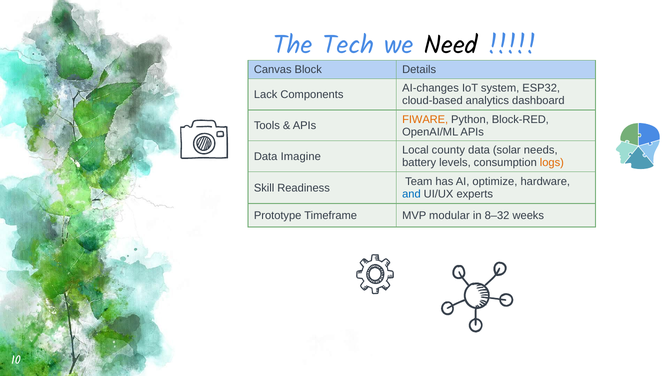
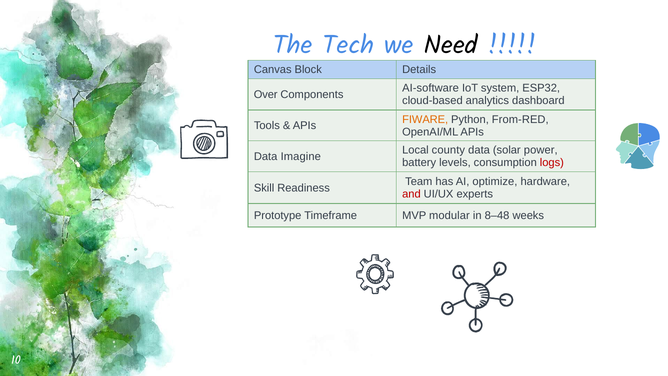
AI-changes: AI-changes -> AI-software (431, 88)
Lack: Lack -> Over (266, 94)
Block-RED: Block-RED -> From-RED (520, 119)
needs: needs -> power (541, 150)
logs colour: orange -> red (552, 163)
and colour: blue -> red (411, 194)
8–32: 8–32 -> 8–48 (497, 215)
